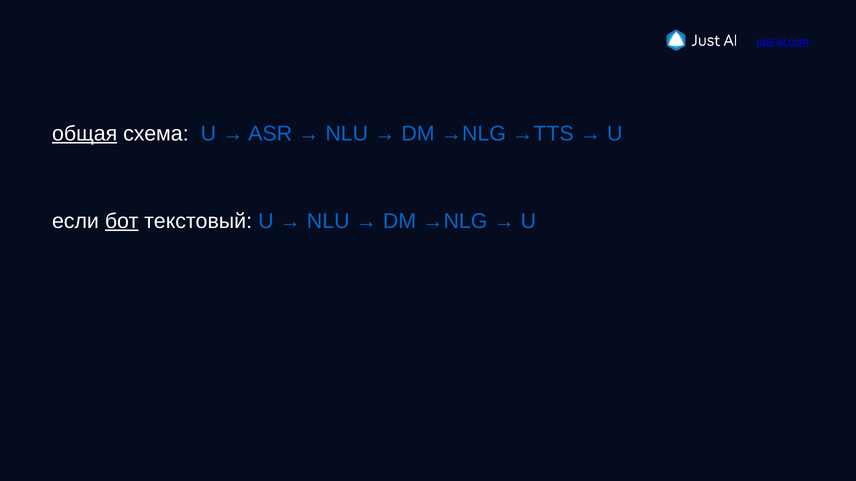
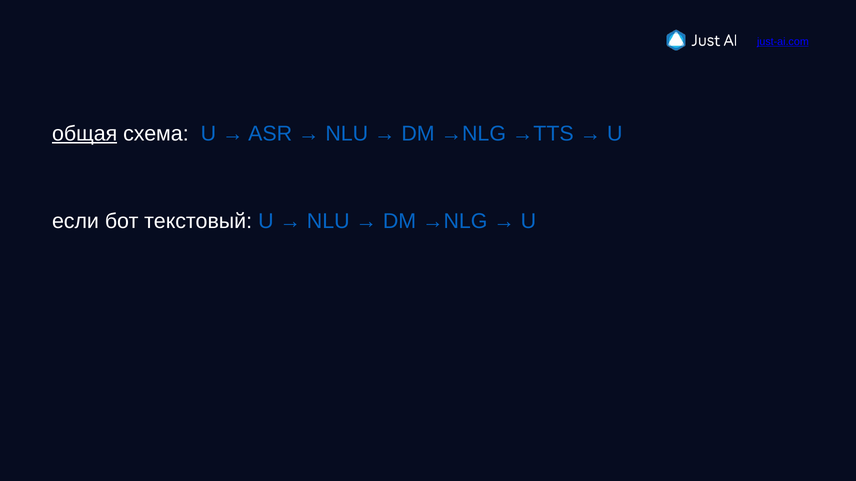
бот underline: present -> none (122, 221)
